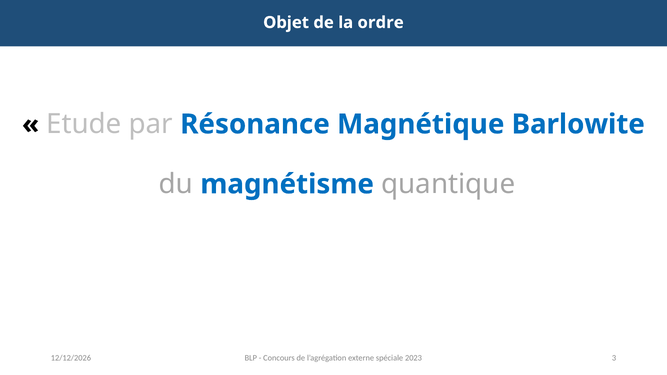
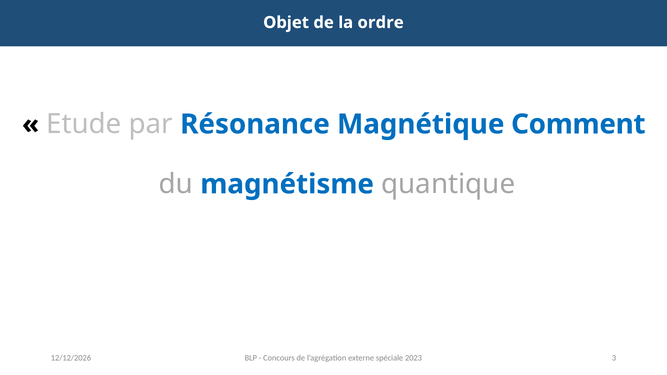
Barlowite: Barlowite -> Comment (578, 124)
